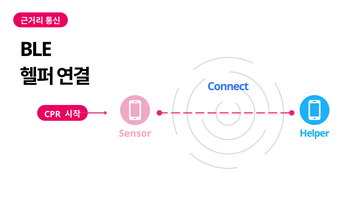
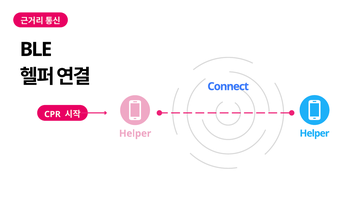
Sensor: Sensor -> Helper (135, 133)
